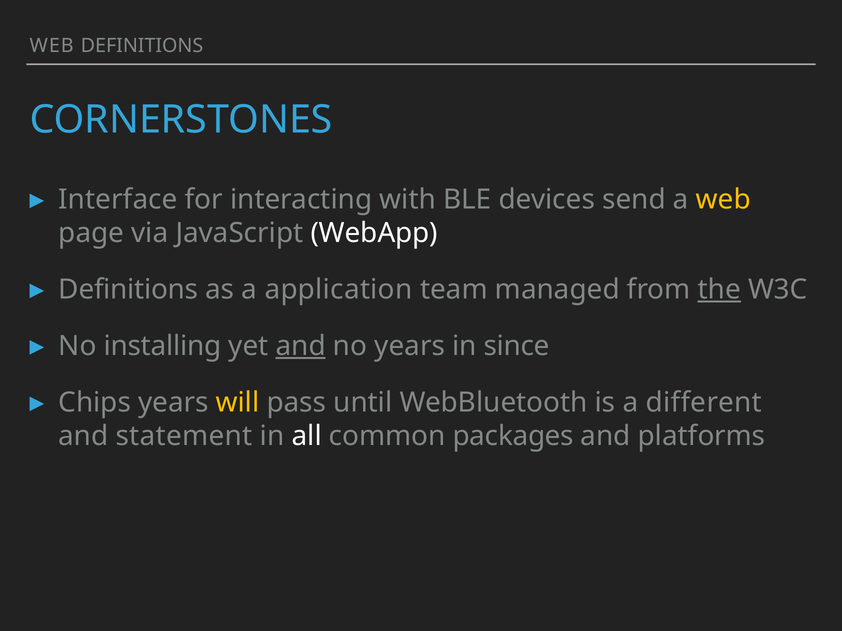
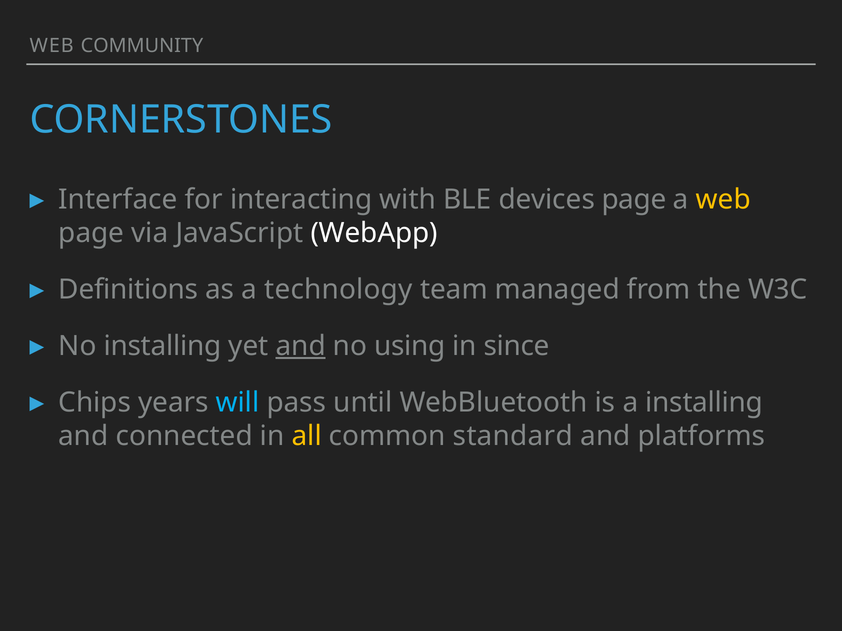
WEB DEFINITIONS: DEFINITIONS -> COMMUNITY (142, 46)
devices send: send -> page (634, 200)
application: application -> technology (338, 290)
the underline: present -> none (719, 290)
no years: years -> using (410, 346)
will colour: yellow -> light blue (238, 403)
a different: different -> installing (704, 403)
statement: statement -> connected (184, 436)
all colour: white -> yellow (307, 436)
packages: packages -> standard (513, 436)
